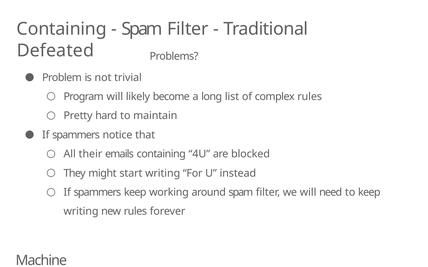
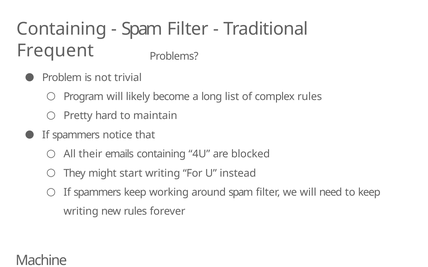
Defeated: Defeated -> Frequent (55, 51)
